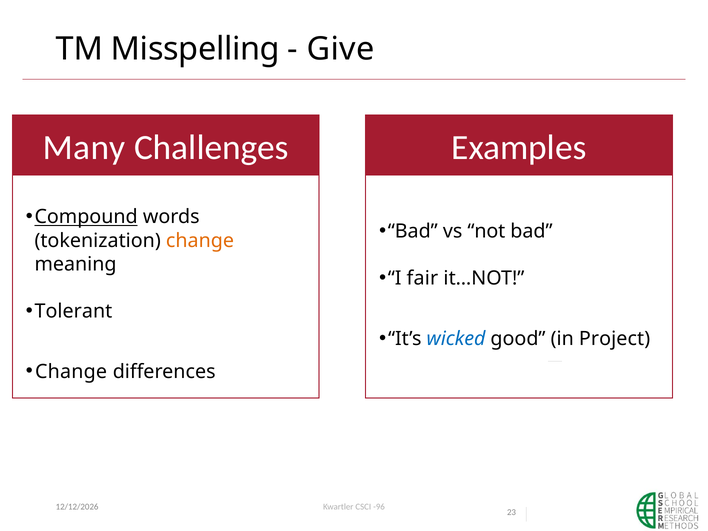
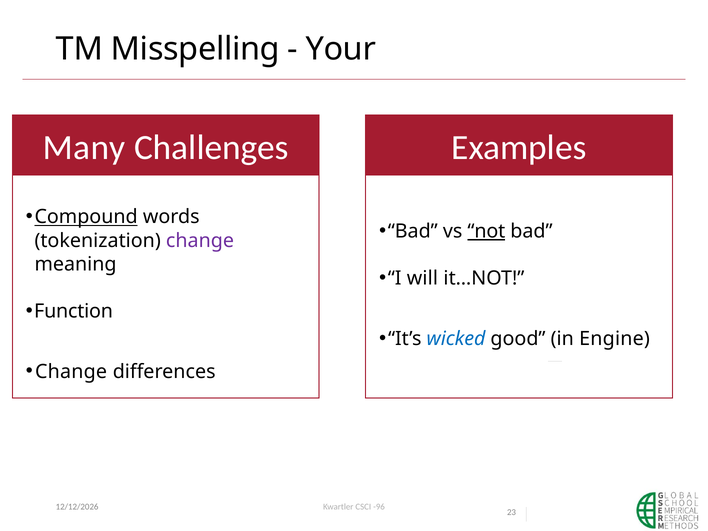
Give: Give -> Your (341, 49)
not underline: none -> present (486, 231)
change colour: orange -> purple (200, 241)
fair: fair -> will (422, 278)
Tolerant: Tolerant -> Function (74, 311)
Project: Project -> Engine (615, 339)
